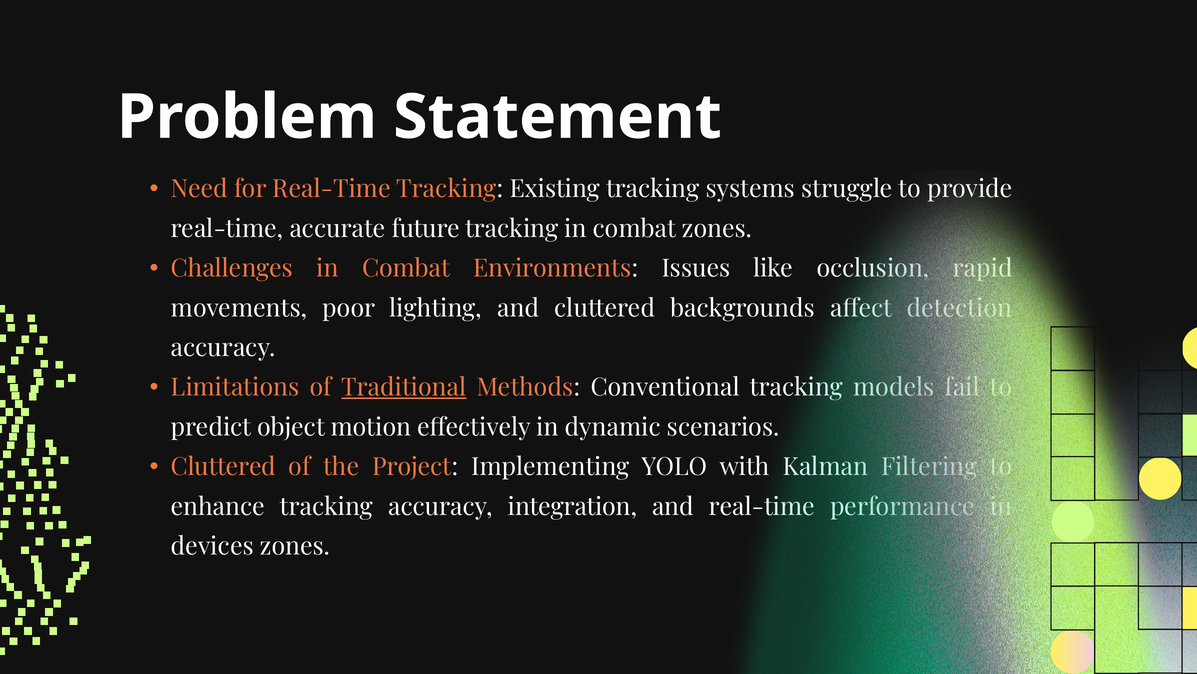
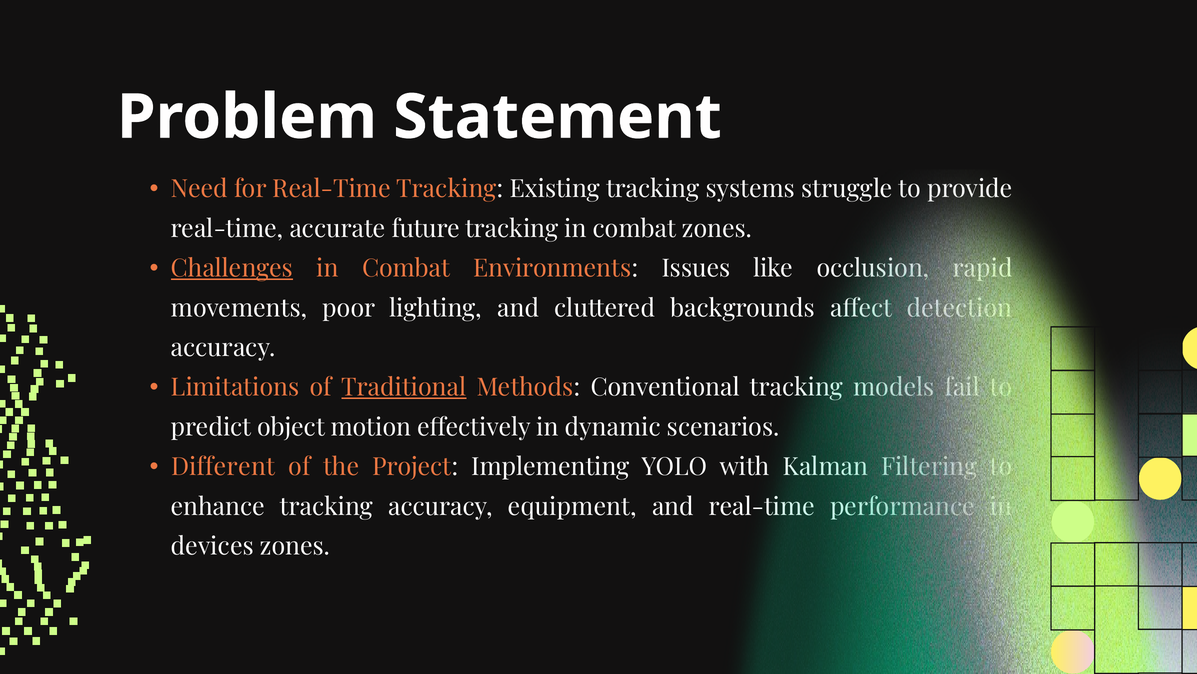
Challenges underline: none -> present (232, 268)
Cluttered: Cluttered -> Different (223, 467)
integration: integration -> equipment (572, 506)
